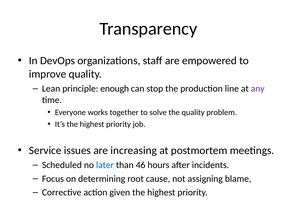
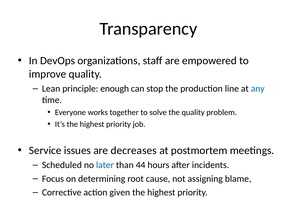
any colour: purple -> blue (258, 89)
increasing: increasing -> decreases (134, 151)
46: 46 -> 44 (141, 166)
